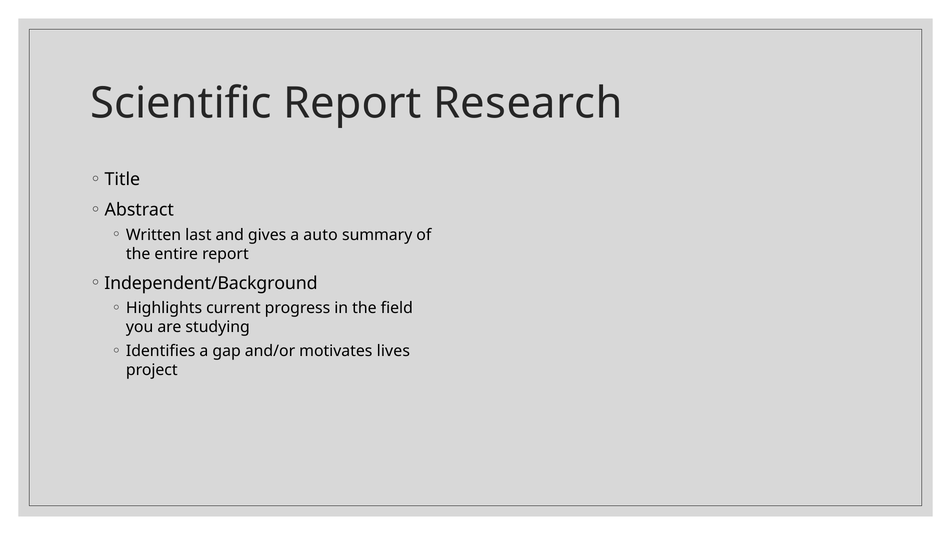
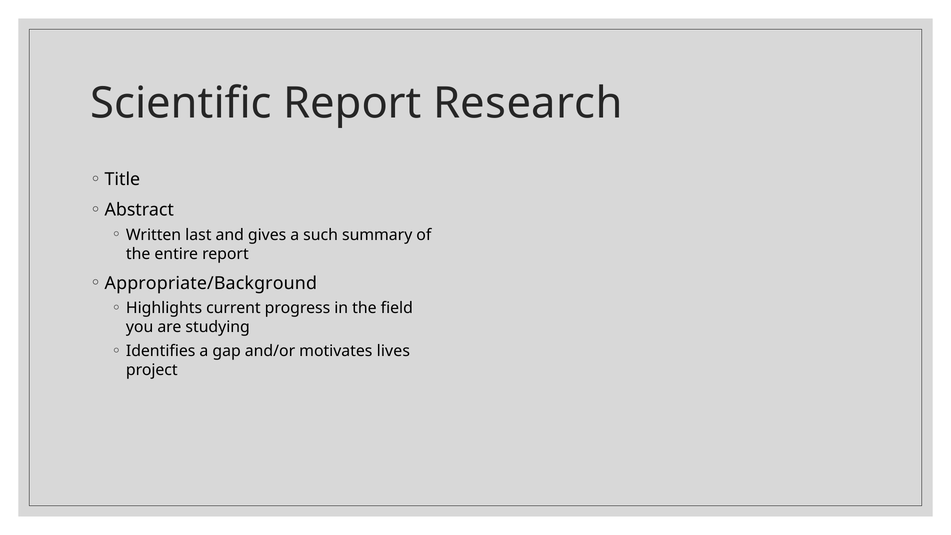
auto: auto -> such (321, 235)
Independent/Background: Independent/Background -> Appropriate/Background (211, 283)
